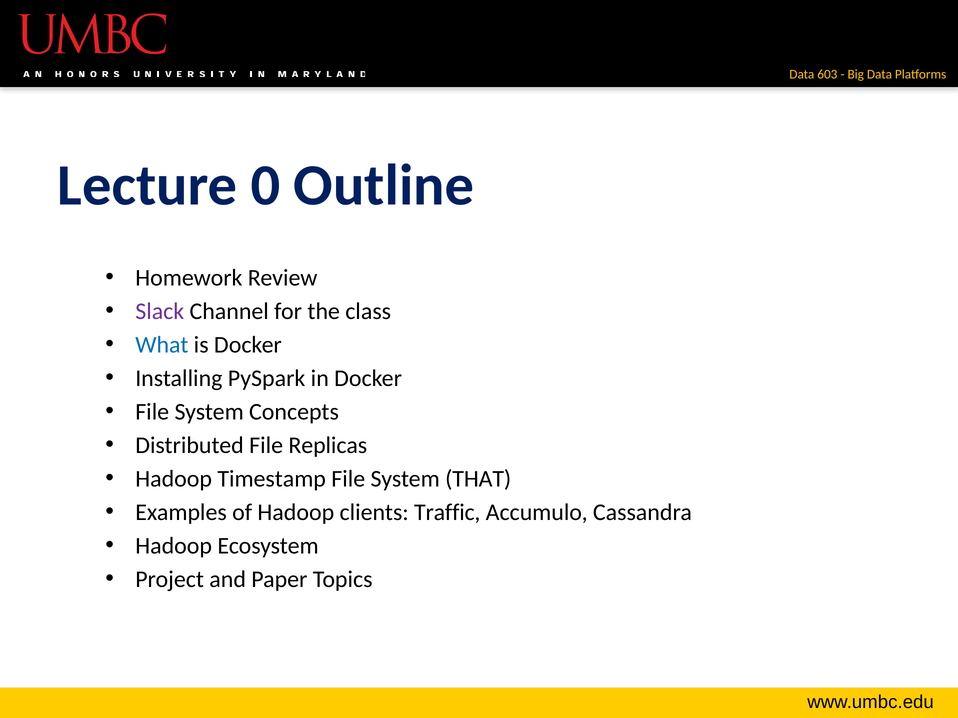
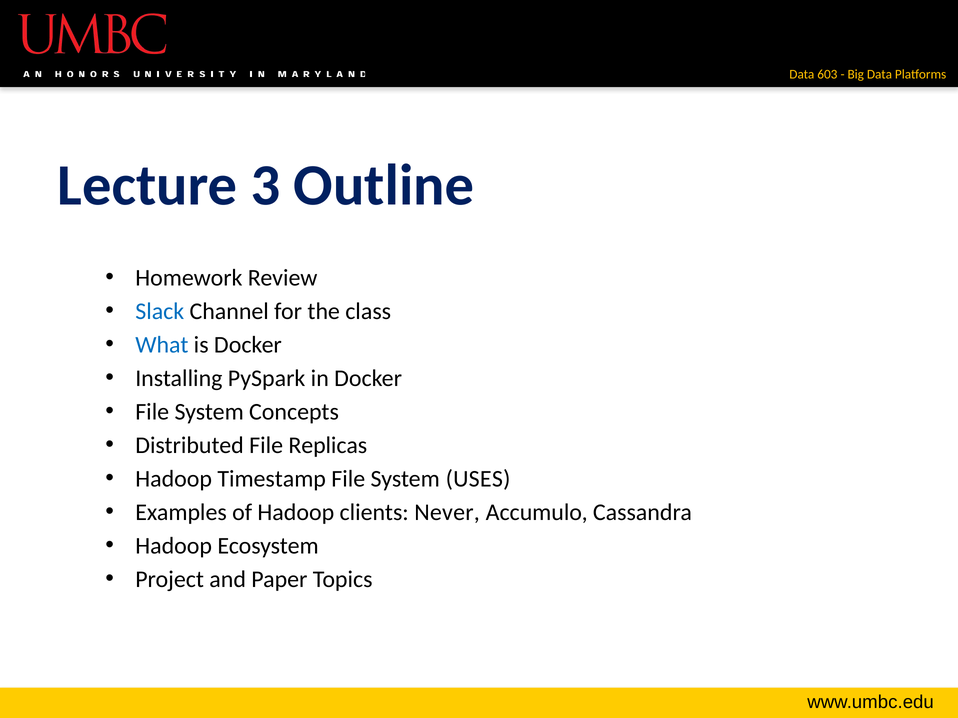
0: 0 -> 3 (265, 185)
Slack colour: purple -> blue (160, 311)
THAT: THAT -> USES (478, 479)
Traffic: Traffic -> Never (447, 513)
